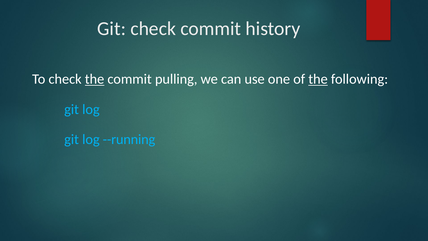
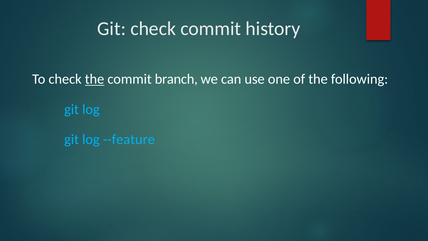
pulling: pulling -> branch (176, 79)
the underline: present -> none (318, 79)
--running: --running -> --feature (129, 139)
